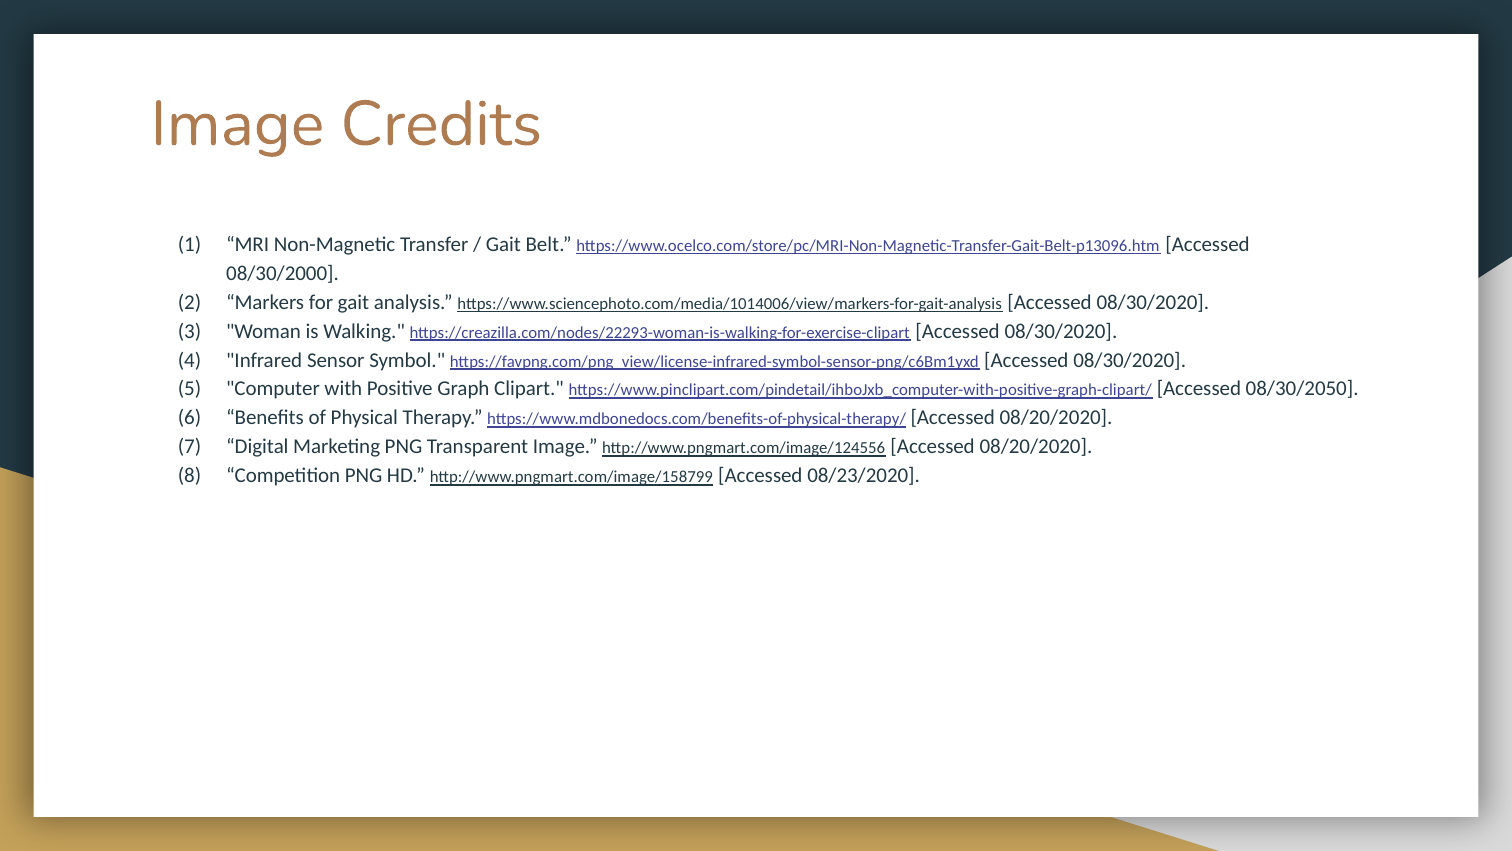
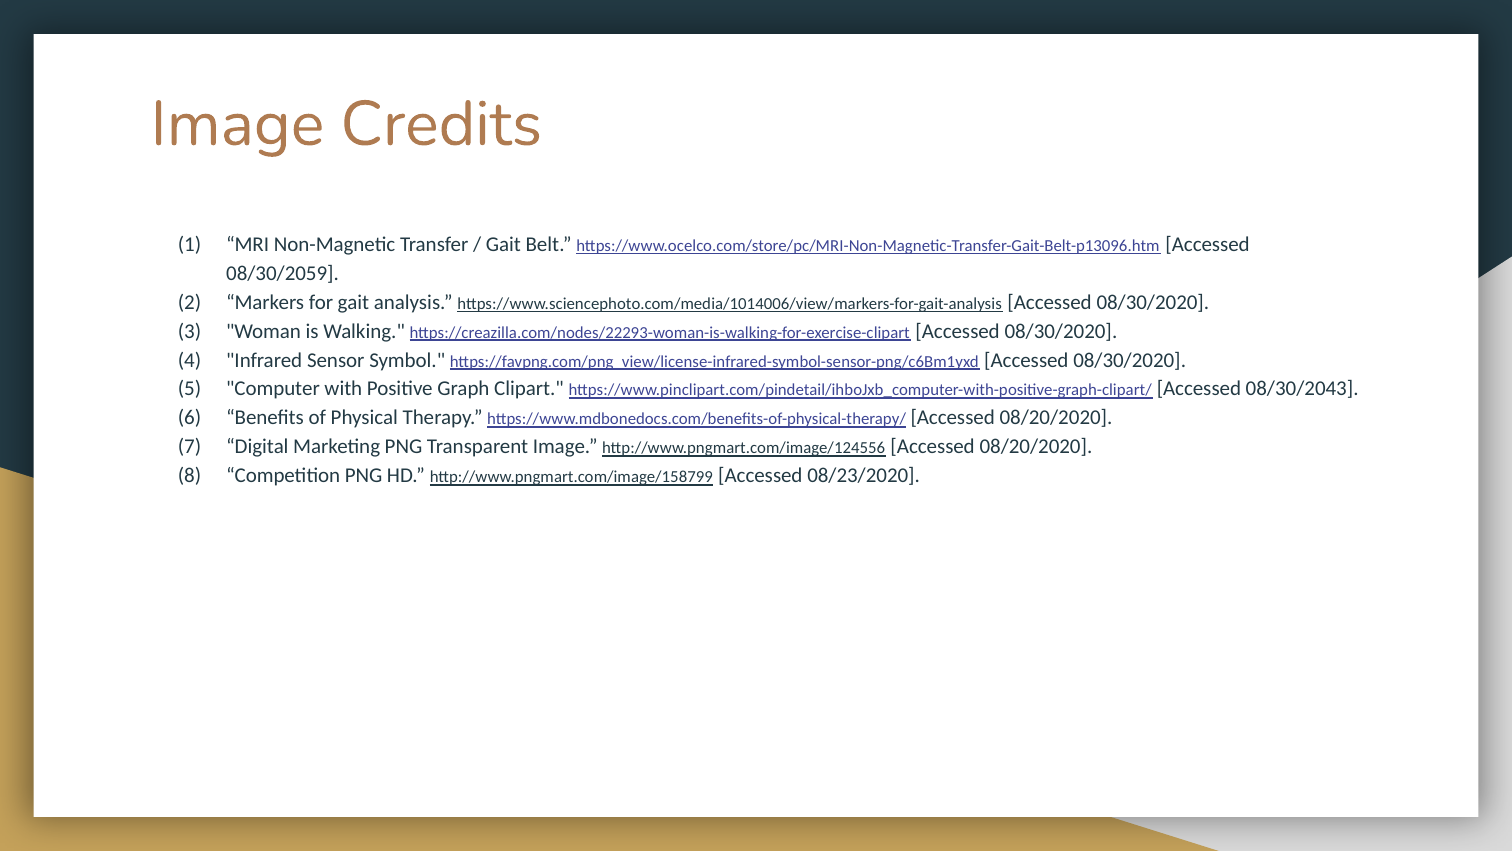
08/30/2000: 08/30/2000 -> 08/30/2059 (283, 273)
08/30/2050: 08/30/2050 -> 08/30/2043 (1302, 389)
